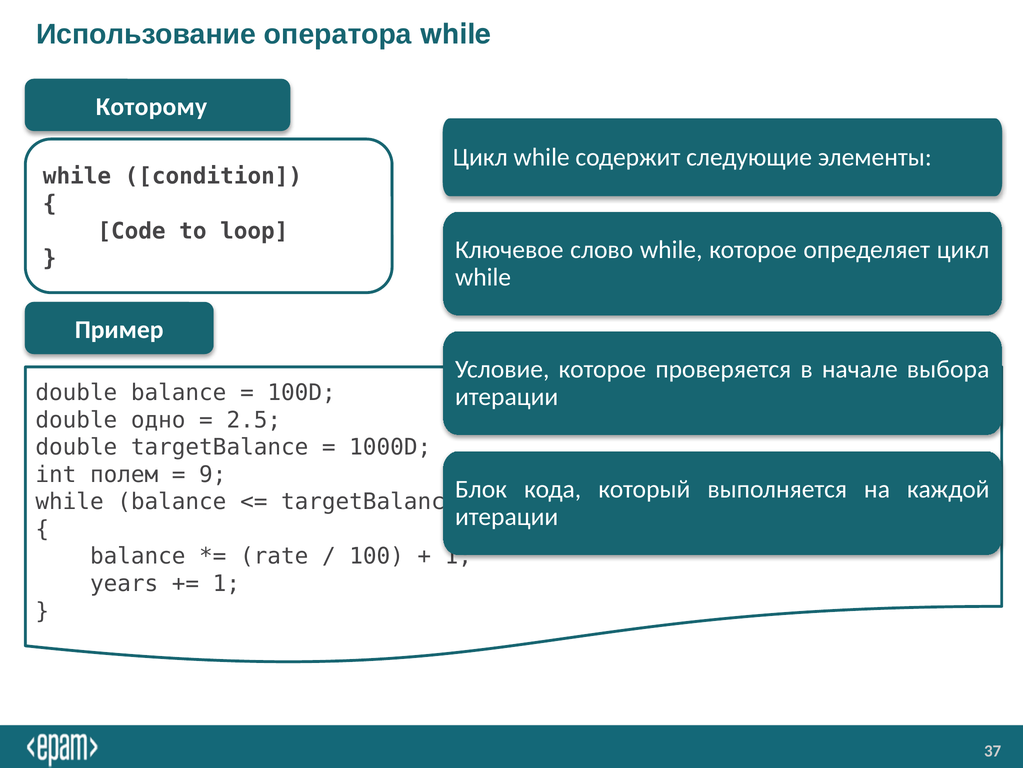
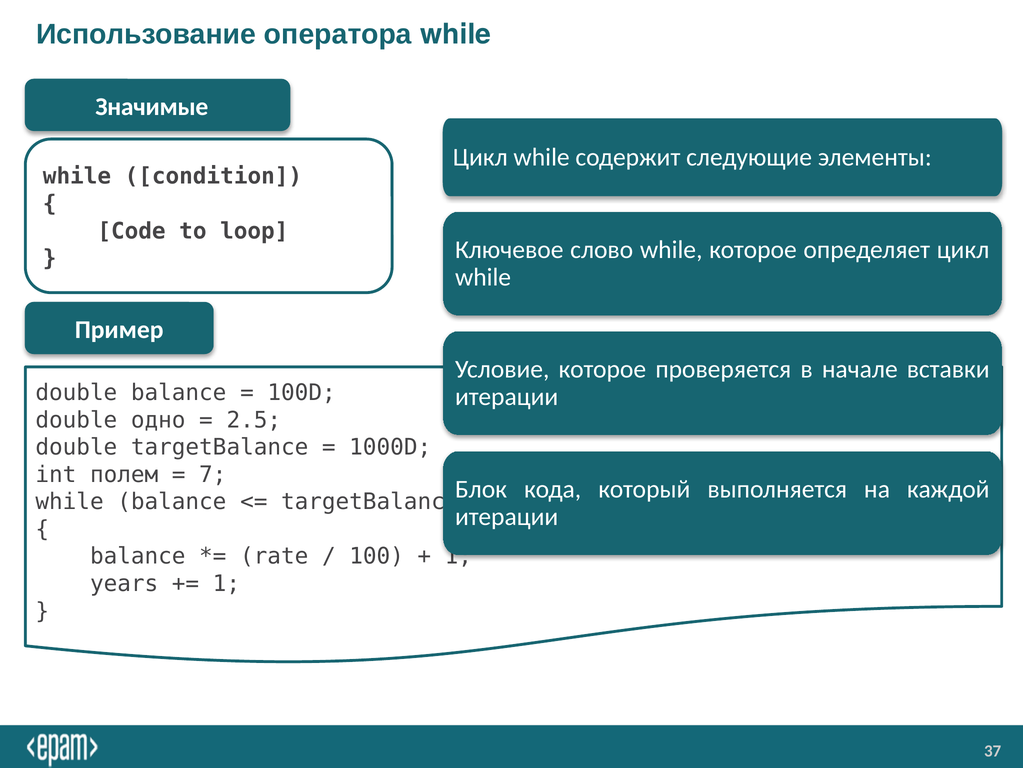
Которому: Которому -> Значимые (152, 107)
выбора: выбора -> вставки (948, 369)
9: 9 -> 7 (213, 474)
